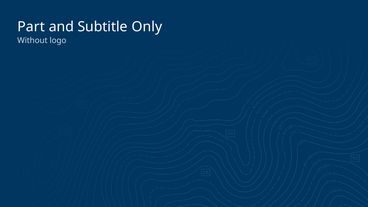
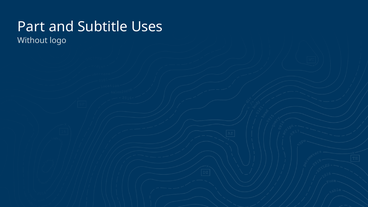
Only: Only -> Uses (147, 27)
